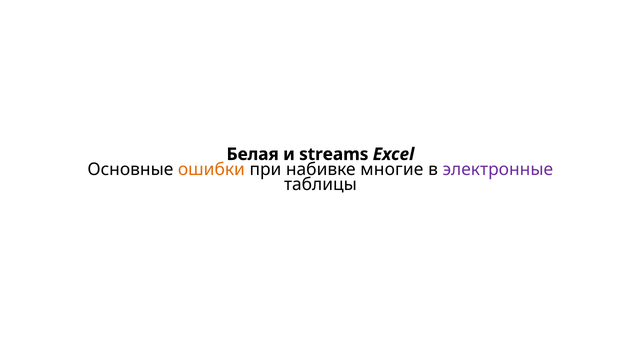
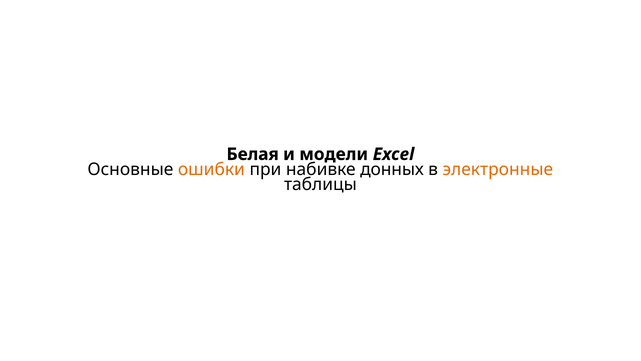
streams: streams -> модели (334, 154)
многие: многие -> донных (392, 169)
электронные colour: purple -> orange (498, 169)
